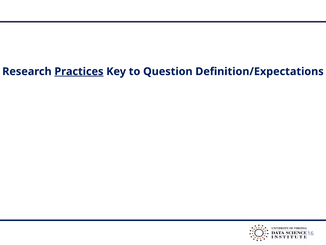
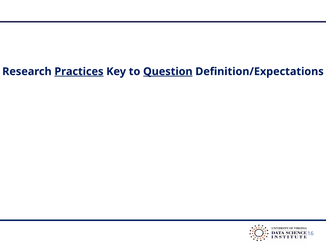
Question underline: none -> present (168, 71)
